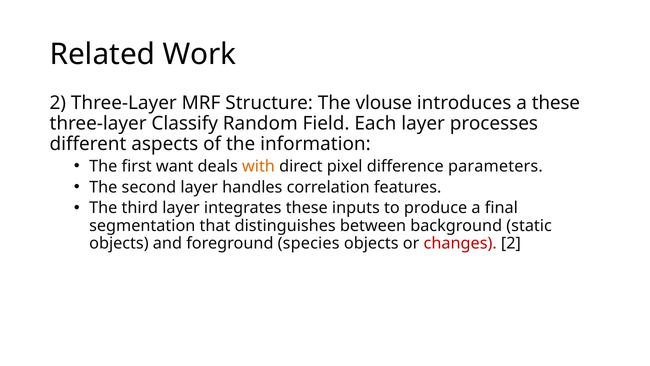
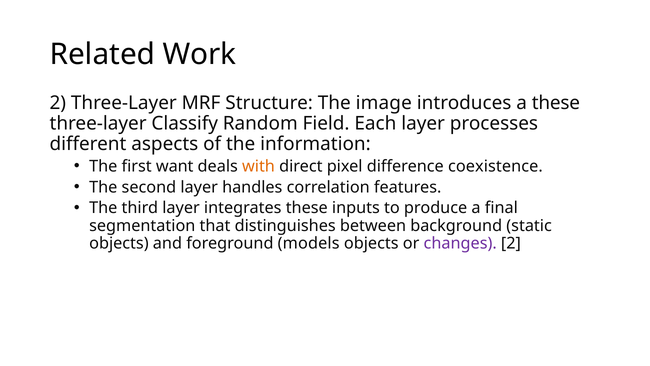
vlouse: vlouse -> image (384, 103)
parameters: parameters -> coexistence (495, 166)
species: species -> models (309, 243)
changes colour: red -> purple (460, 243)
